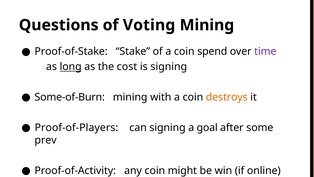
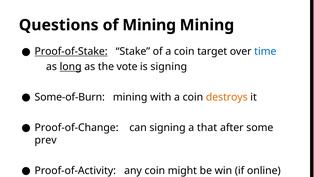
of Voting: Voting -> Mining (149, 25)
Proof-of-Stake underline: none -> present (71, 51)
spend: spend -> target (212, 51)
time colour: purple -> blue (265, 51)
cost: cost -> vote (127, 67)
Proof-of-Players: Proof-of-Players -> Proof-of-Change (77, 127)
goal: goal -> that (207, 127)
